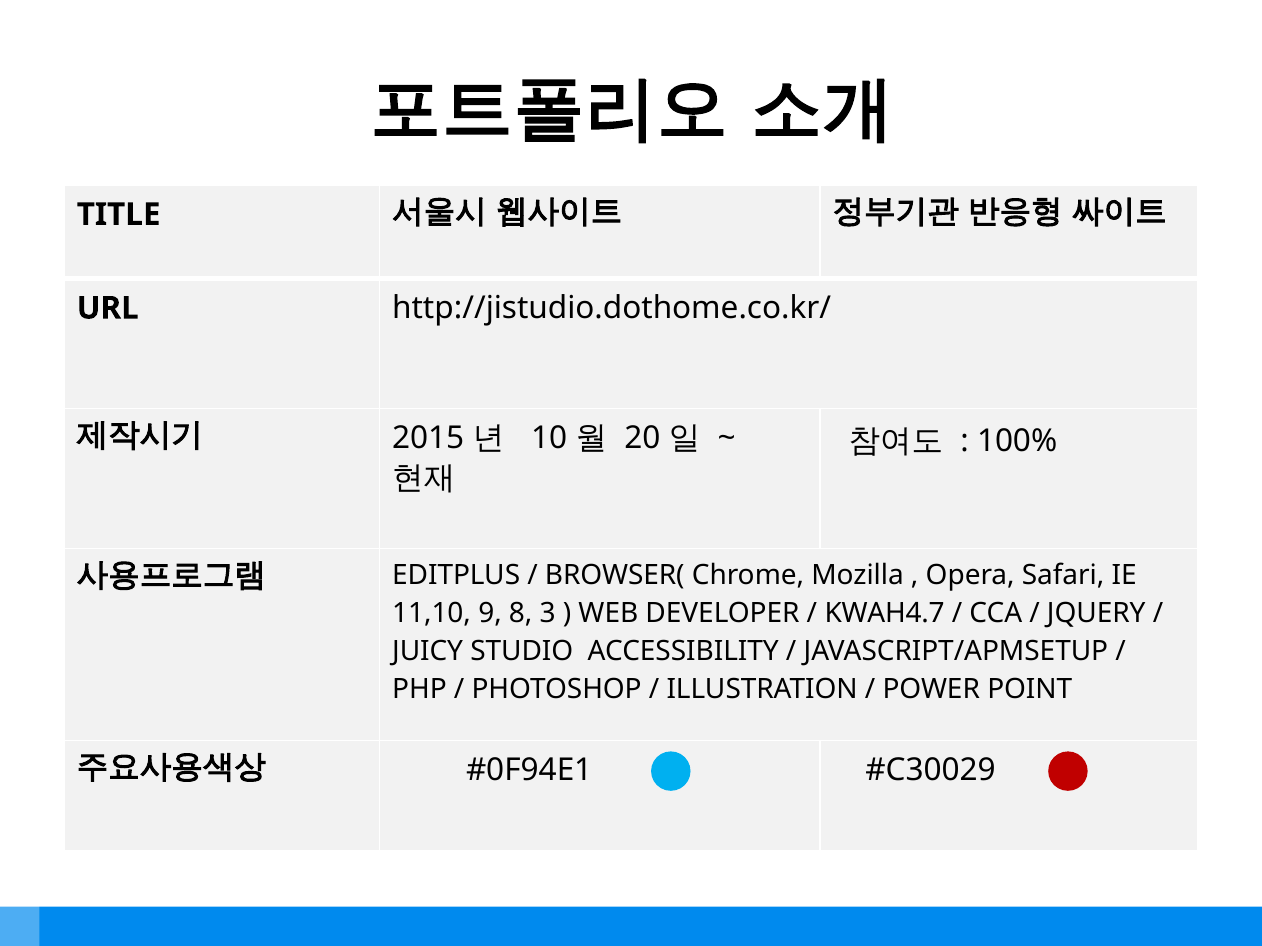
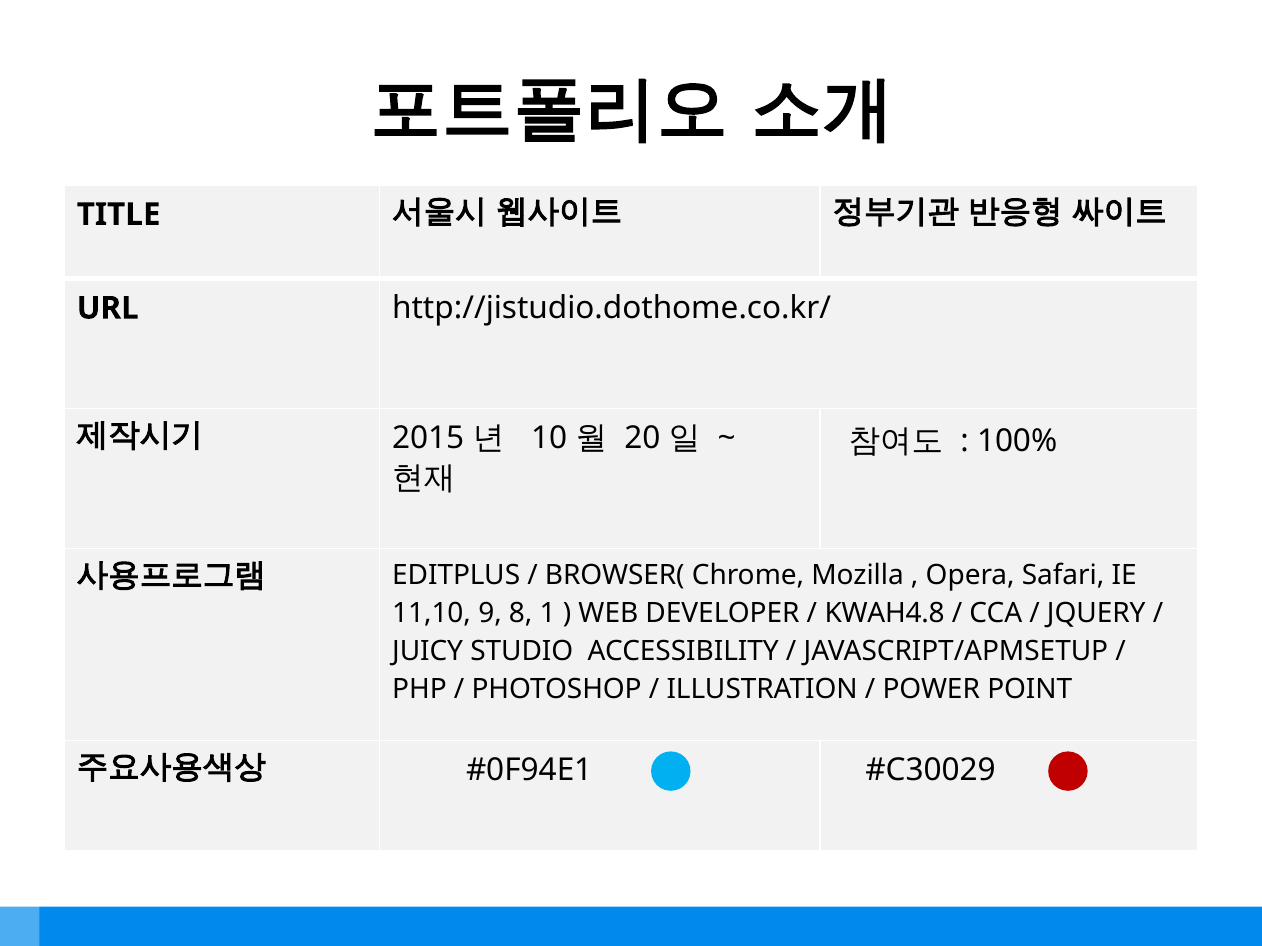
3: 3 -> 1 (548, 614)
KWAH4.7: KWAH4.7 -> KWAH4.8 (885, 614)
